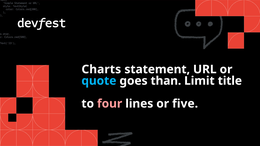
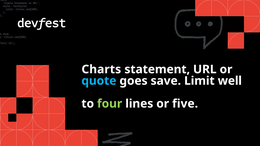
than: than -> save (166, 81)
title: title -> well (230, 81)
four colour: pink -> light green (110, 104)
